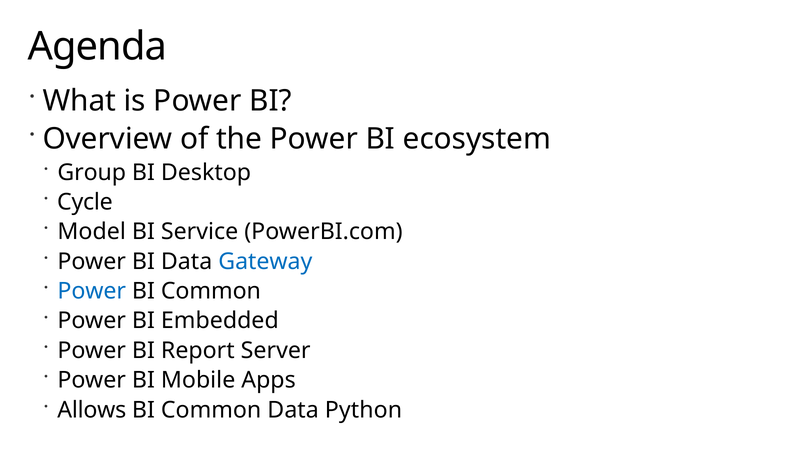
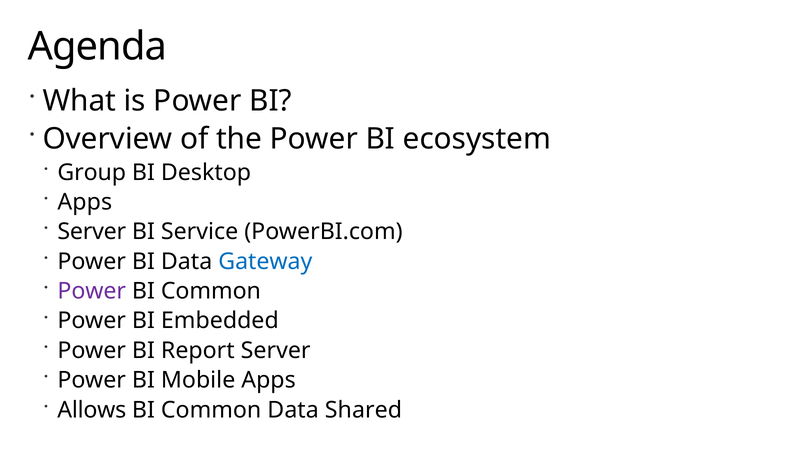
Cycle: Cycle -> Apps (85, 202)
Model: Model -> Server (92, 232)
Power colour: blue -> purple (92, 291)
Python: Python -> Shared (363, 410)
